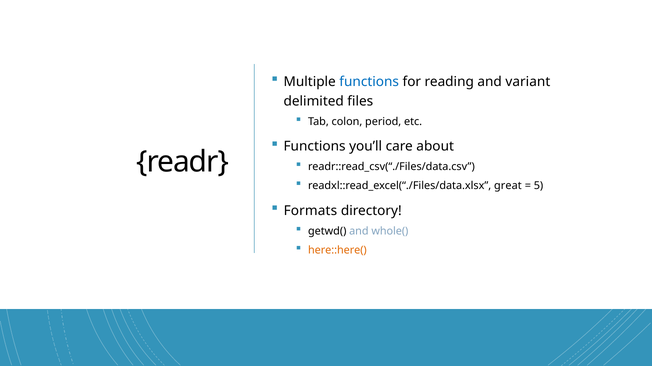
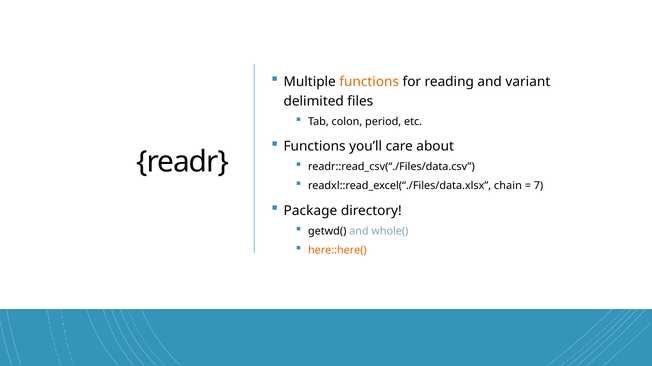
functions colour: blue -> orange (369, 82)
great: great -> chain (508, 186)
5: 5 -> 7 (539, 186)
Formats: Formats -> Package (310, 211)
